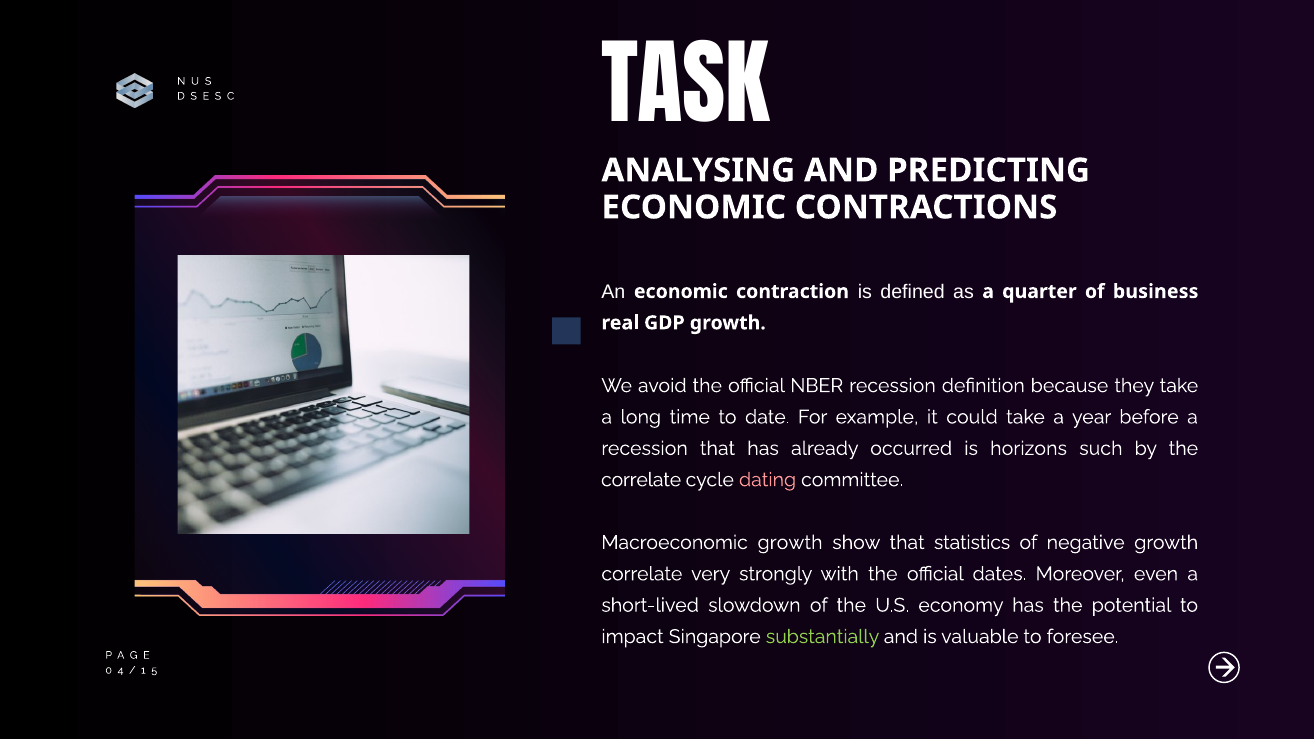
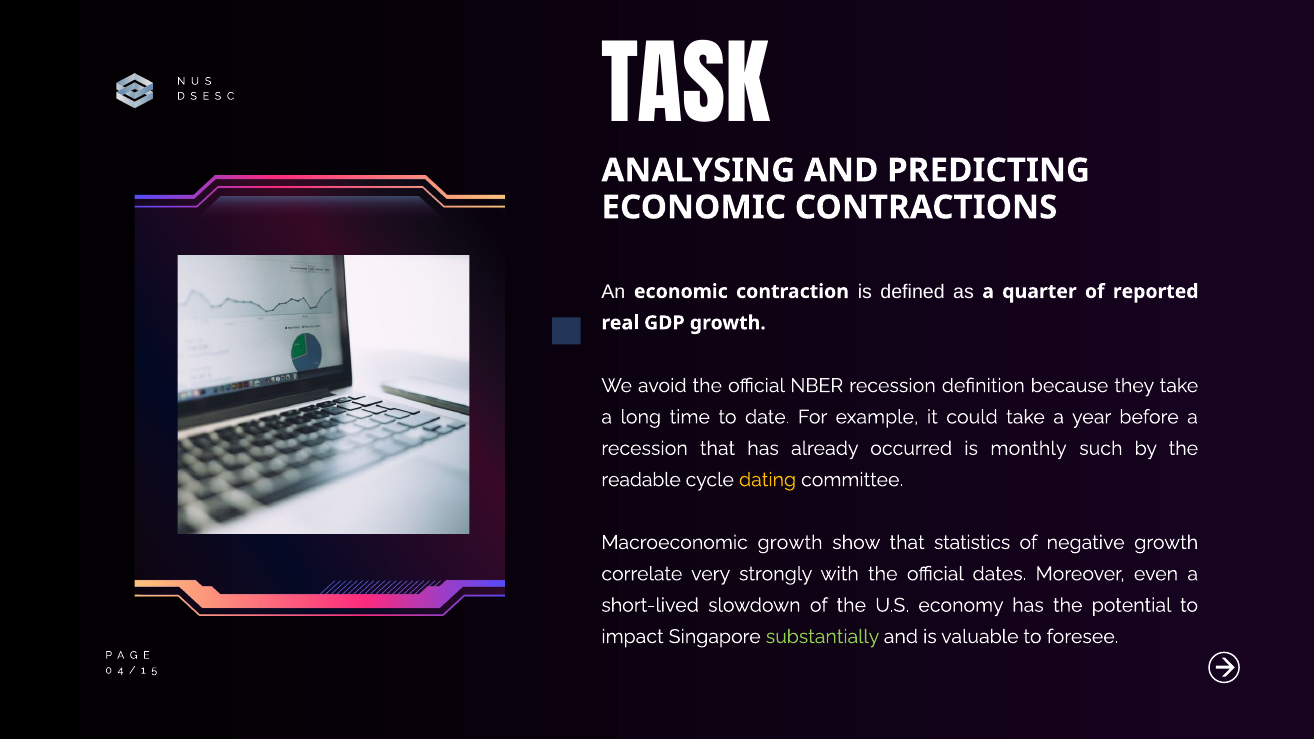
business: business -> reported (1156, 292)
horizons: horizons -> monthly (1029, 448)
correlate: correlate -> readable (641, 480)
dating colour: pink -> yellow (768, 480)
